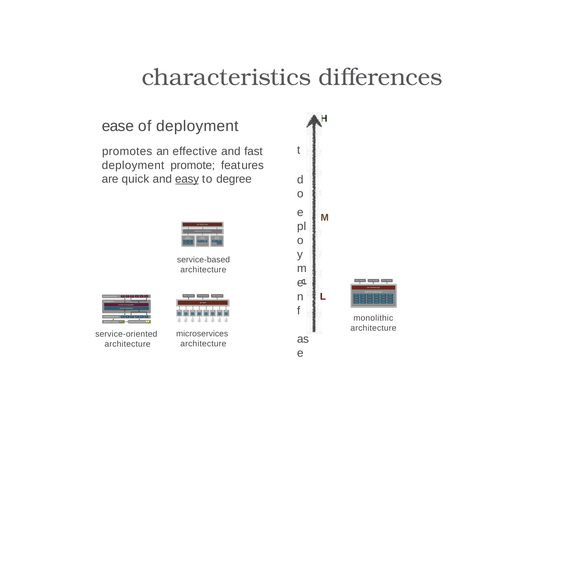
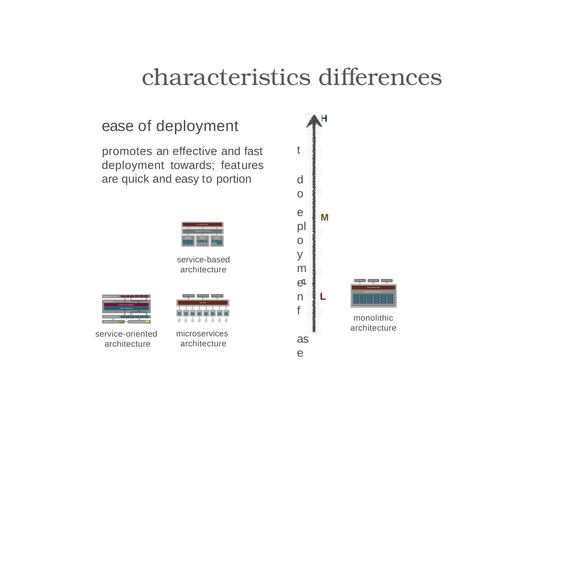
promote: promote -> towards (193, 165)
easy underline: present -> none (187, 179)
degree: degree -> portion (234, 179)
